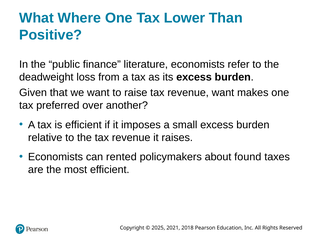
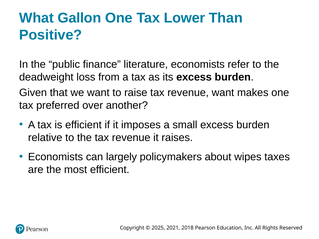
Where: Where -> Gallon (79, 18)
rented: rented -> largely (121, 157)
found: found -> wipes (248, 157)
